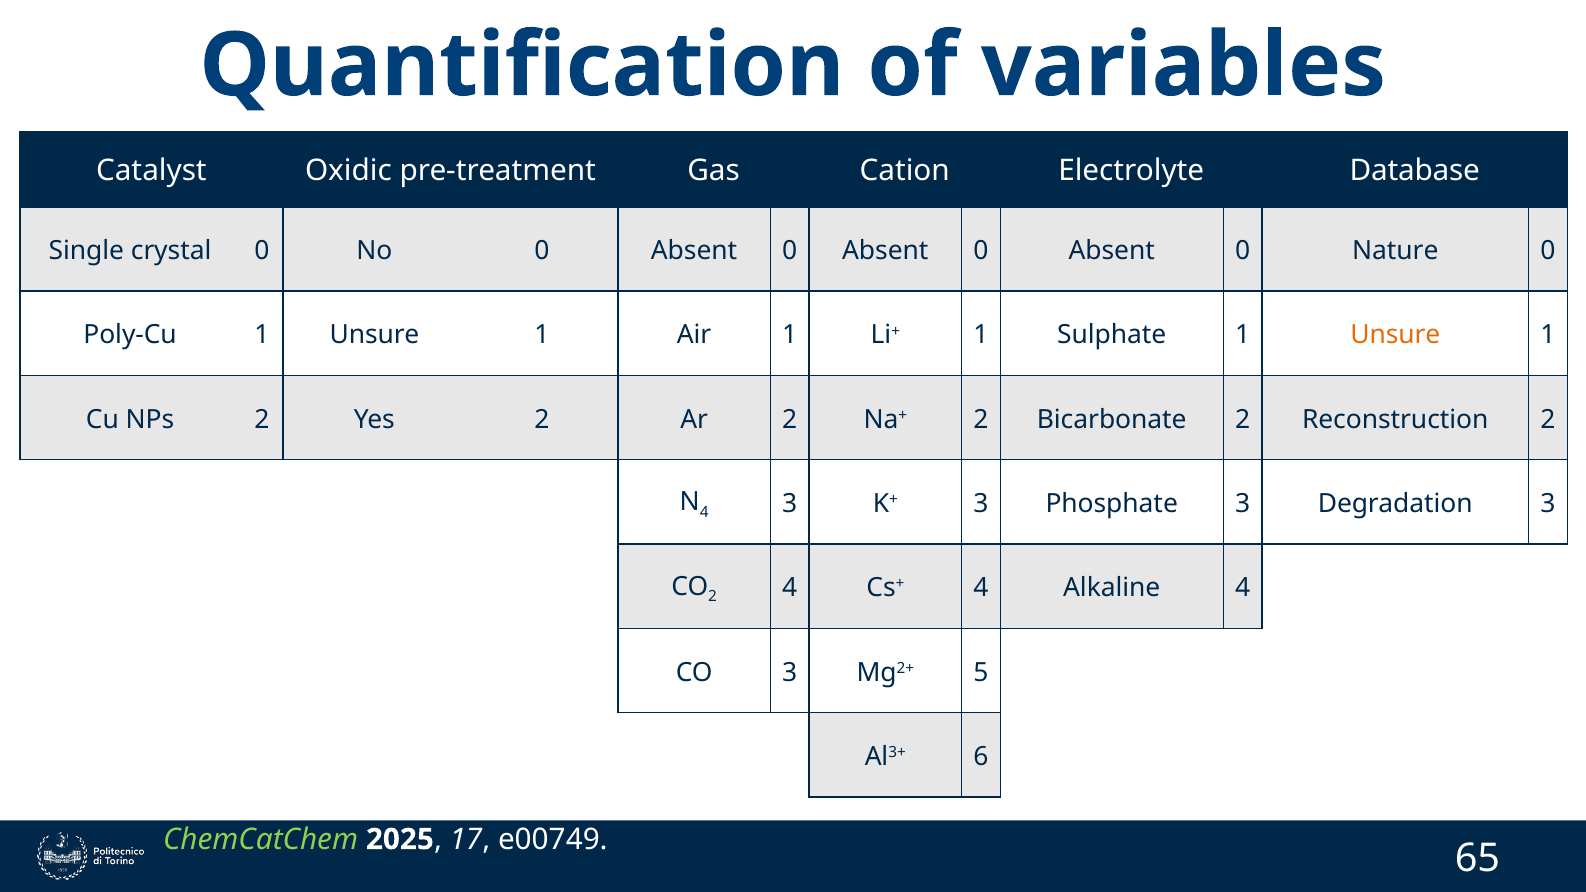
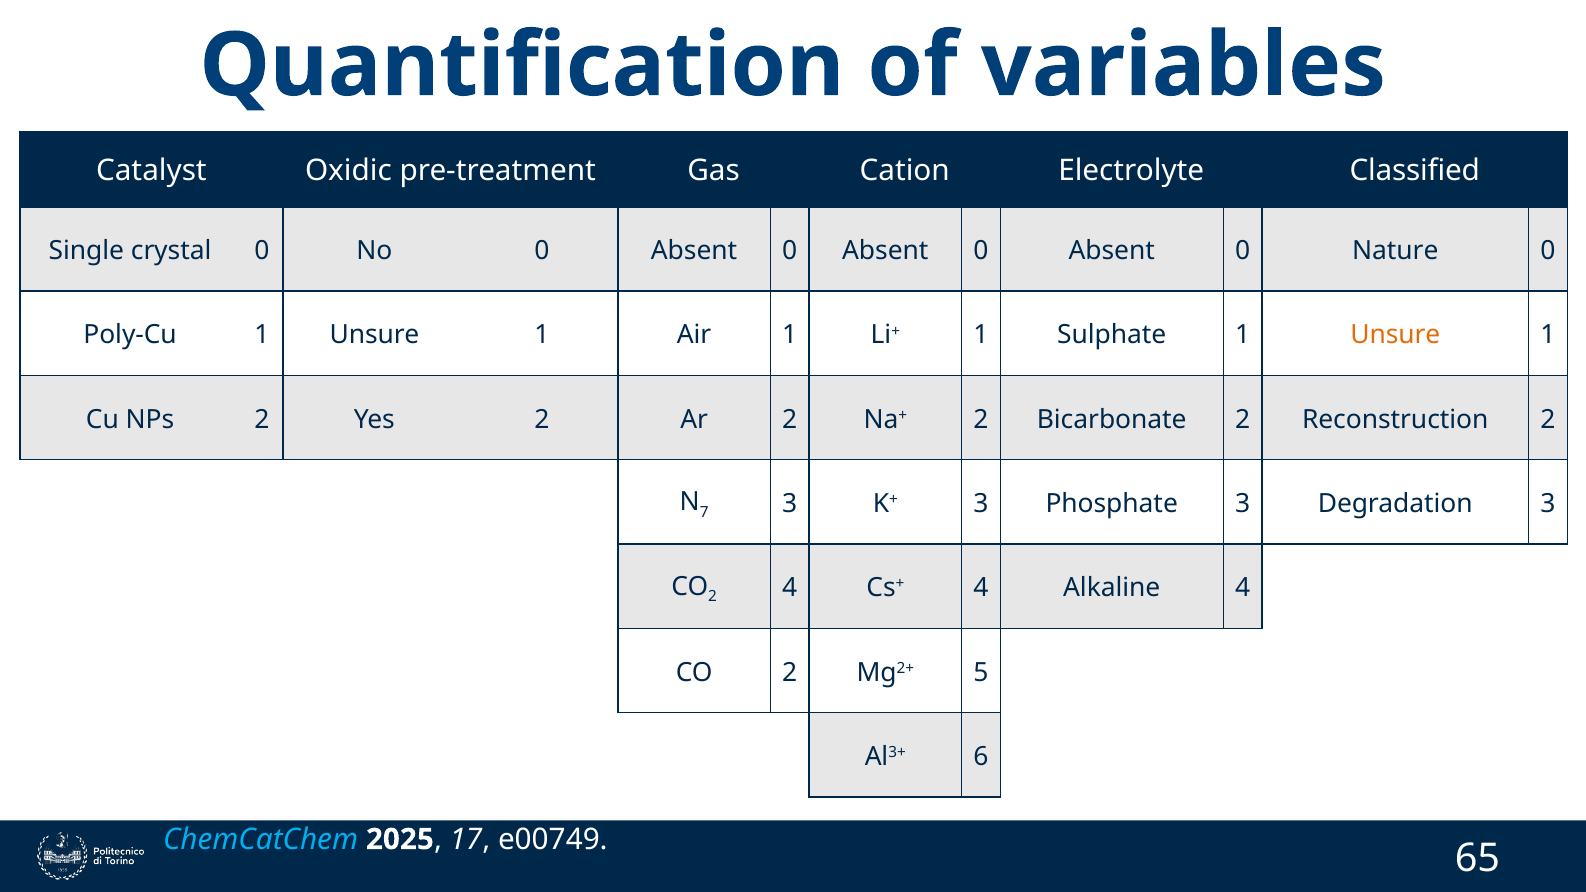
Database: Database -> Classified (1415, 171)
4: 4 -> 7 (704, 512)
3: 3 -> 2 (790, 672)
ChemCatChem colour: light green -> light blue (261, 839)
